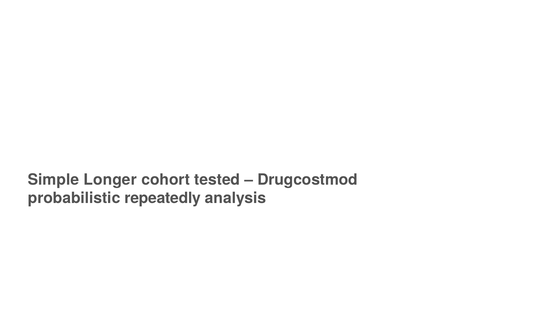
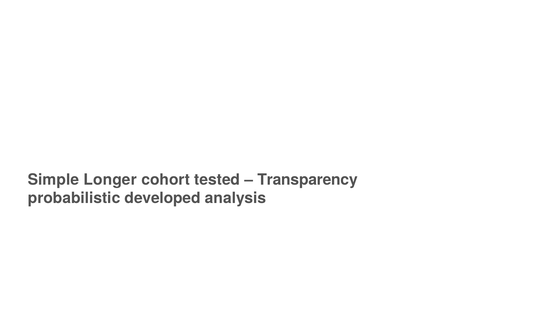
Drugcostmod: Drugcostmod -> Transparency (308, 180)
repeatedly: repeatedly -> developed (163, 198)
